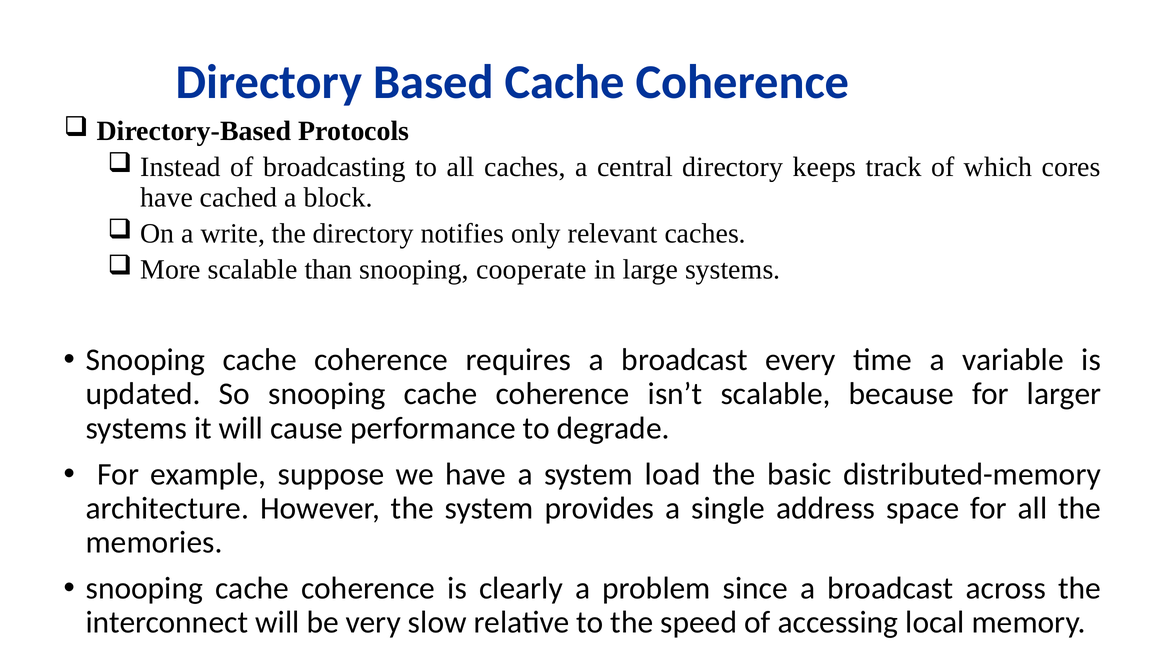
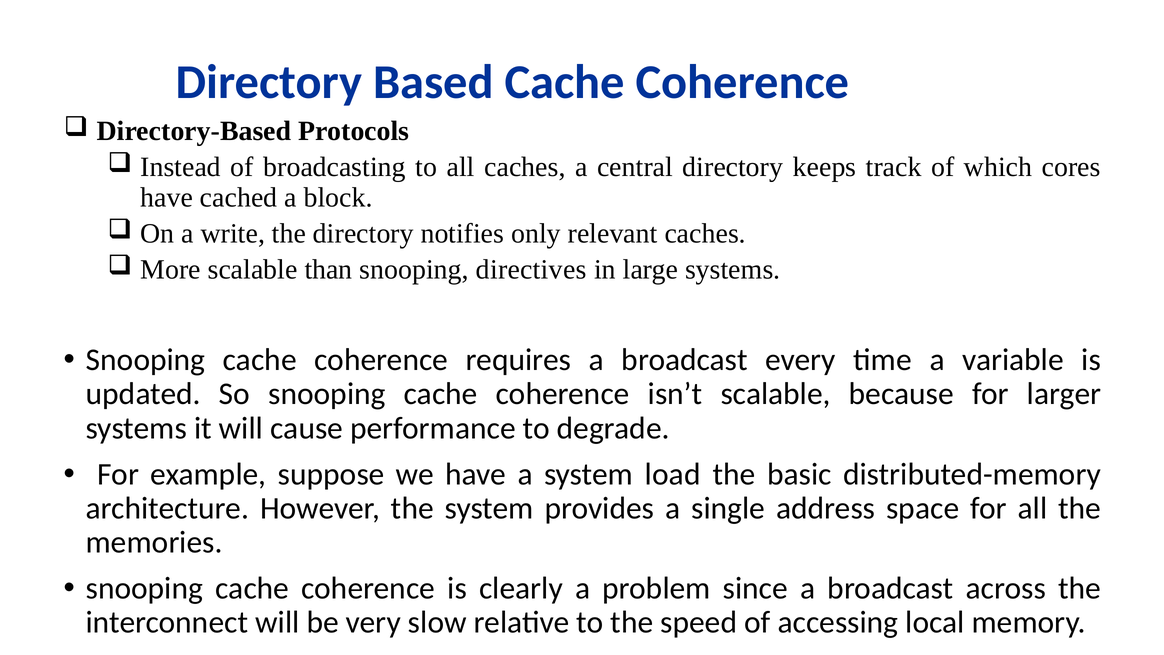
cooperate: cooperate -> directives (531, 270)
